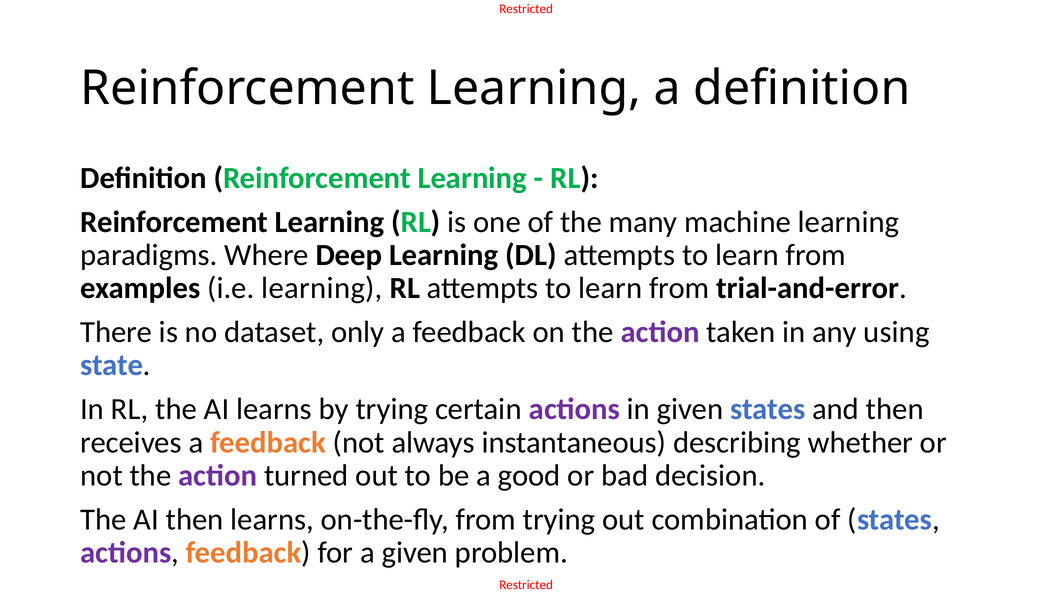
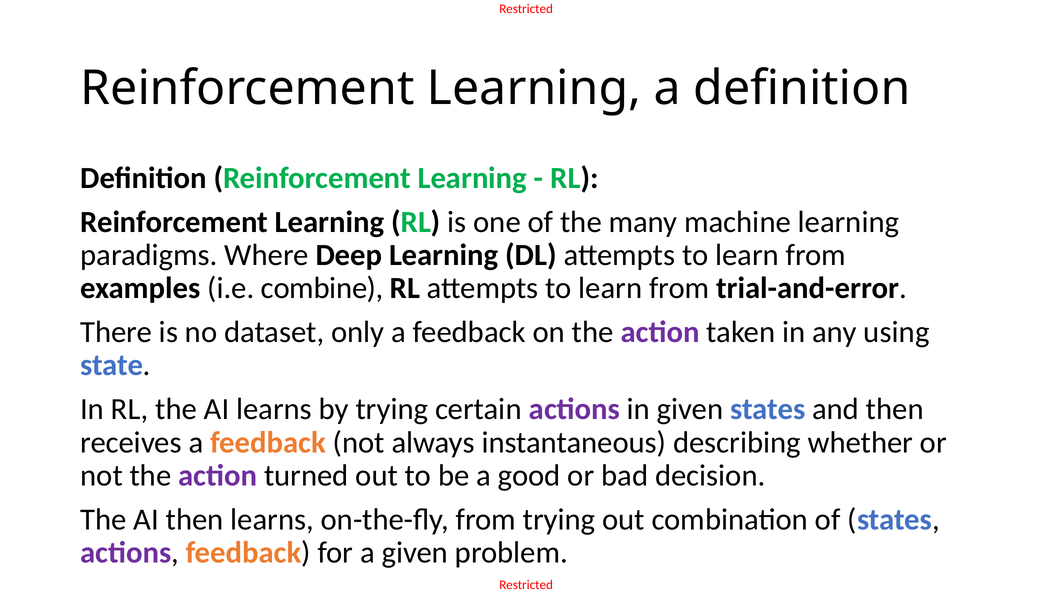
i.e learning: learning -> combine (322, 288)
